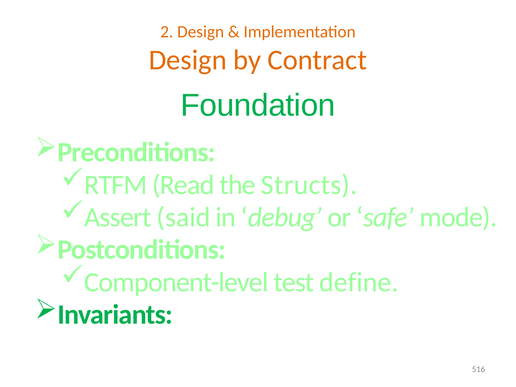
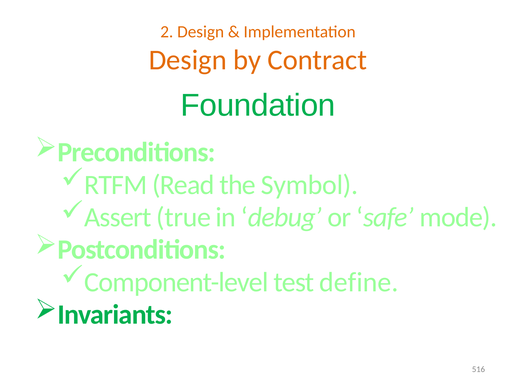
Structs: Structs -> Symbol (309, 185)
said: said -> true (184, 217)
